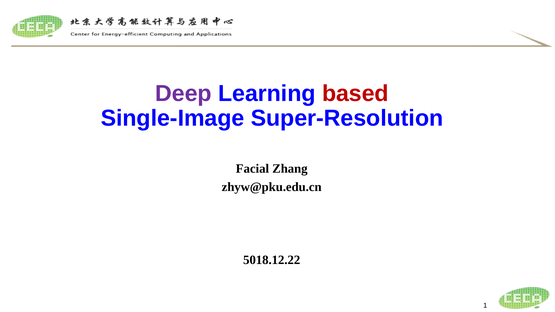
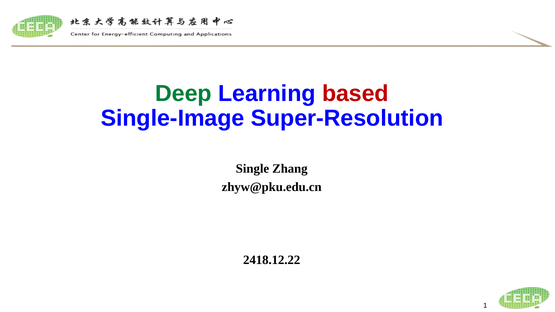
Deep colour: purple -> green (184, 93)
Facial: Facial -> Single (252, 169)
5018.12.22: 5018.12.22 -> 2418.12.22 (272, 260)
